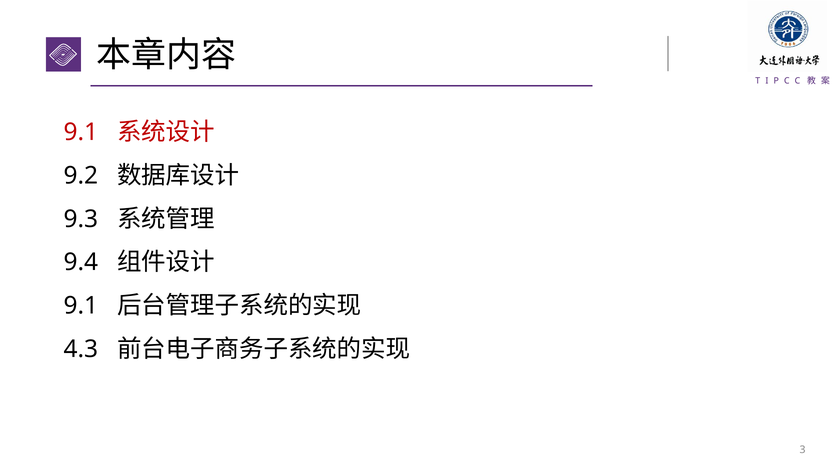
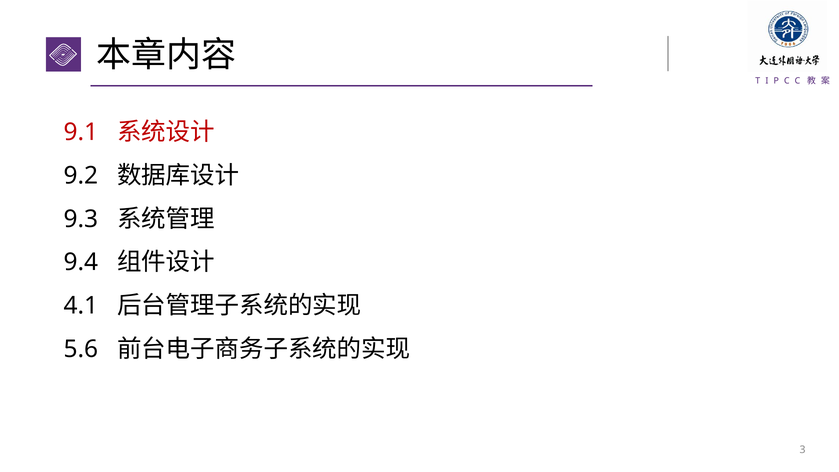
9.1: 9.1 -> 4.1 (81, 306)
4.3: 4.3 -> 5.6 (81, 349)
